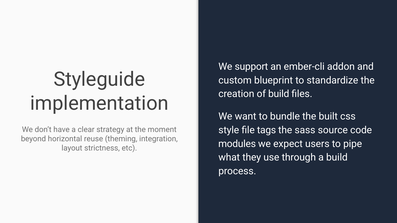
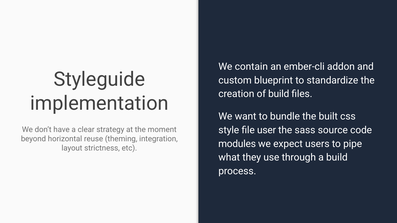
support: support -> contain (251, 67)
tags: tags -> user (267, 130)
